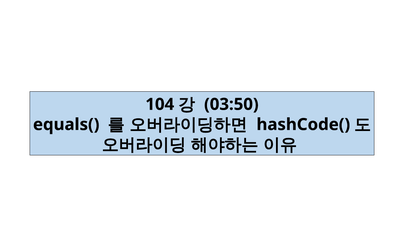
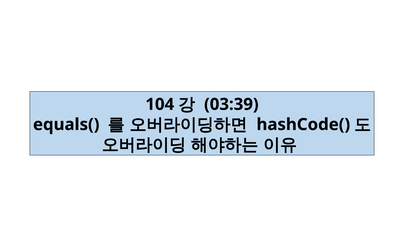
03:50: 03:50 -> 03:39 (231, 104)
